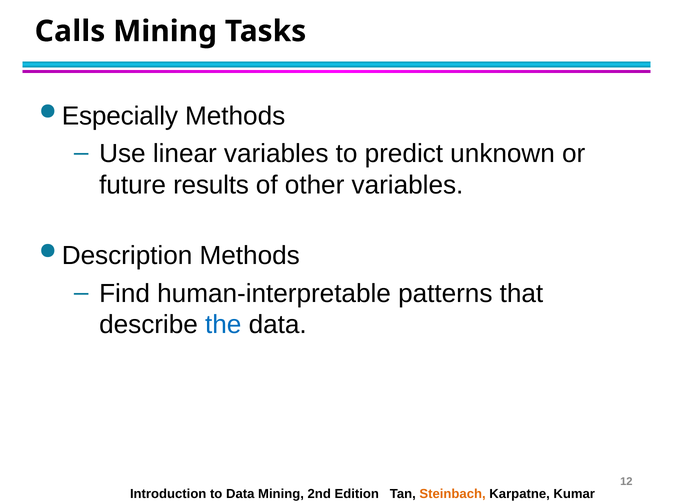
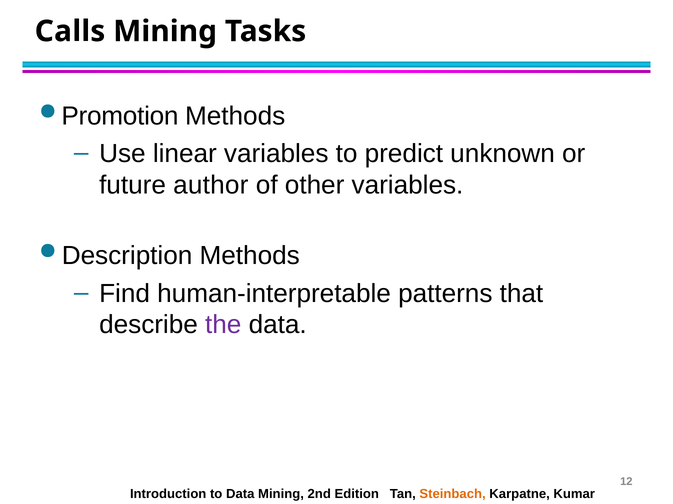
Especially: Especially -> Promotion (120, 116)
results: results -> author (211, 185)
the colour: blue -> purple (223, 325)
